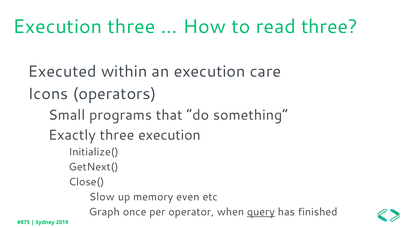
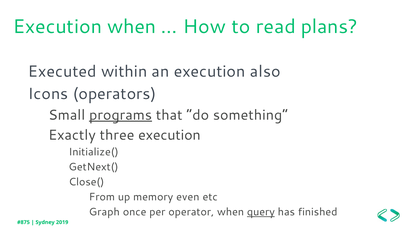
Execution three: three -> when (132, 27)
read three: three -> plans (329, 27)
care: care -> also (265, 72)
programs underline: none -> present (121, 115)
Slow: Slow -> From (102, 197)
